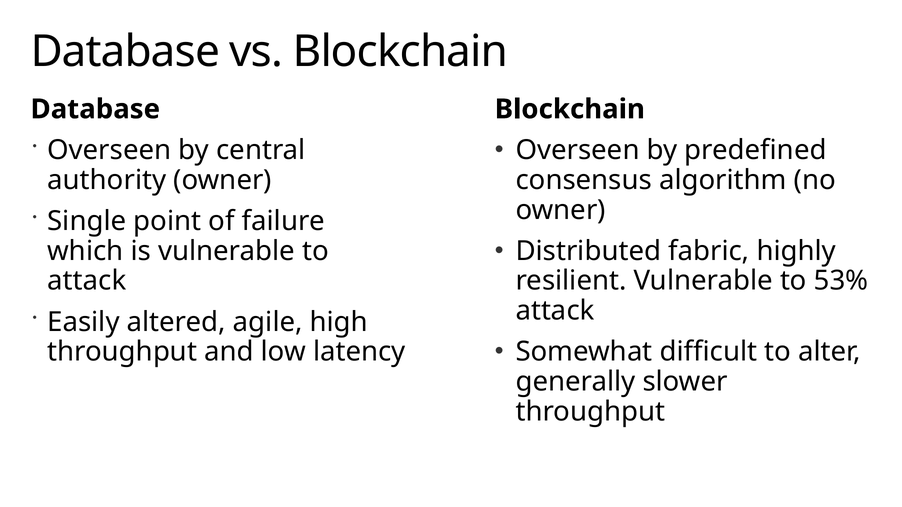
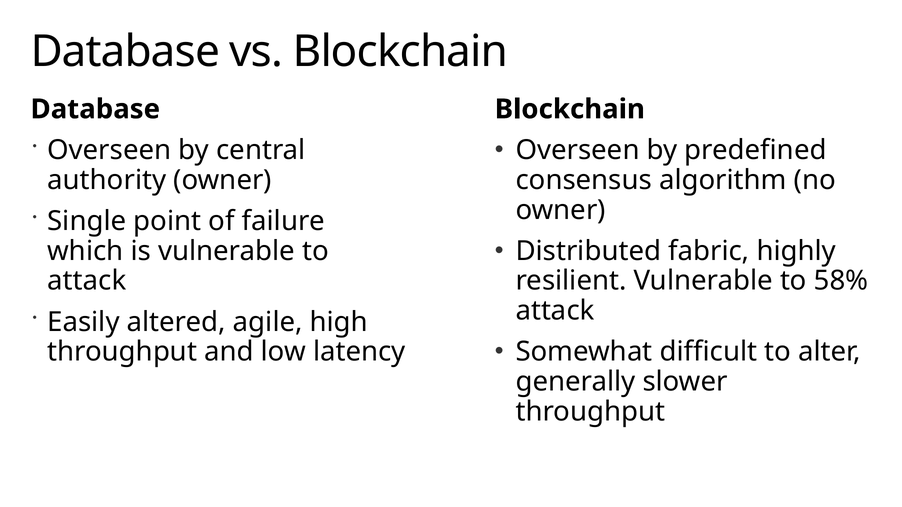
53%: 53% -> 58% (841, 281)
